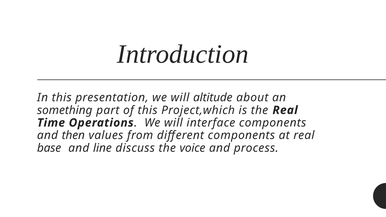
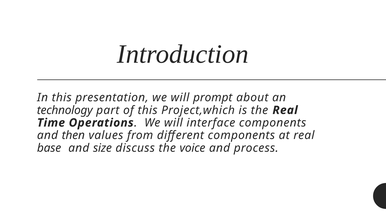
altitude: altitude -> prompt (213, 98)
something: something -> technology (65, 110)
line: line -> size (102, 148)
